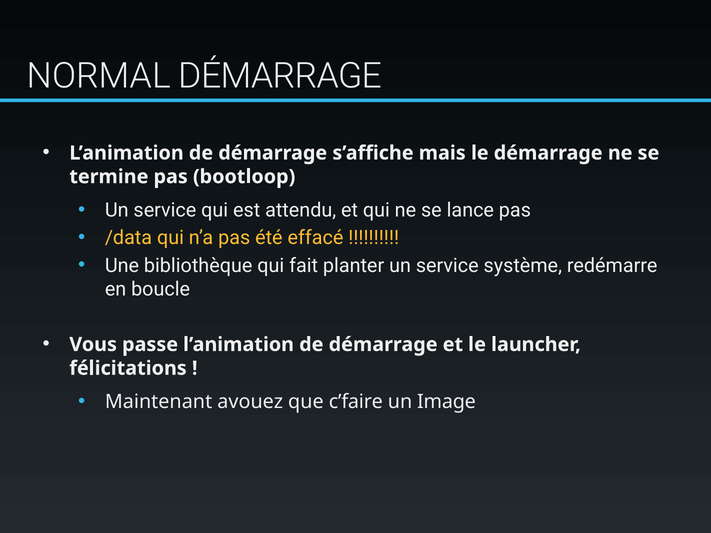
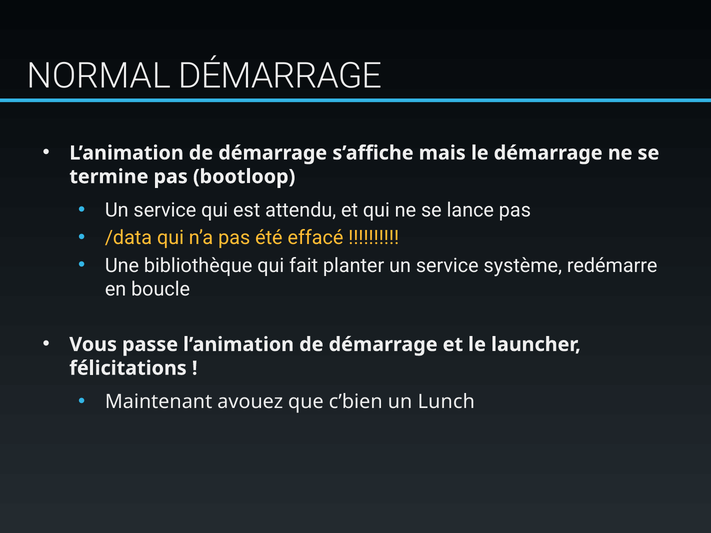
c’faire: c’faire -> c’bien (356, 402)
Image: Image -> Lunch (446, 402)
